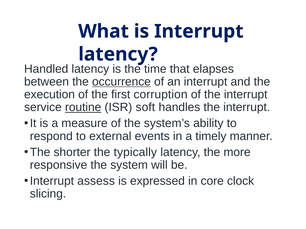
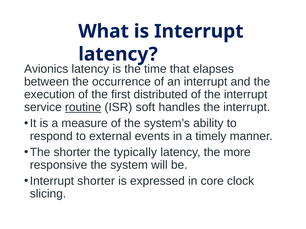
Handled: Handled -> Avionics (46, 69)
occurrence underline: present -> none (121, 82)
corruption: corruption -> distributed (161, 95)
Interrupt assess: assess -> shorter (96, 181)
